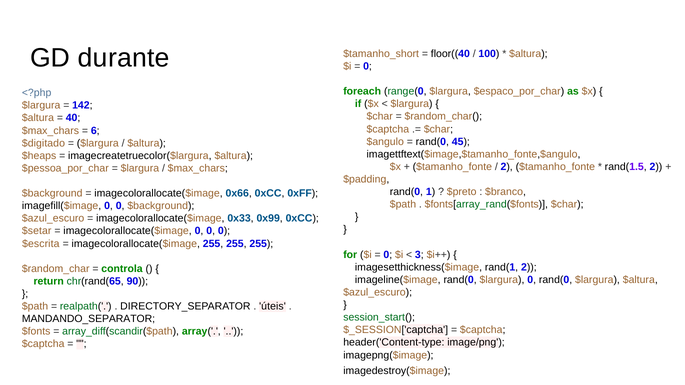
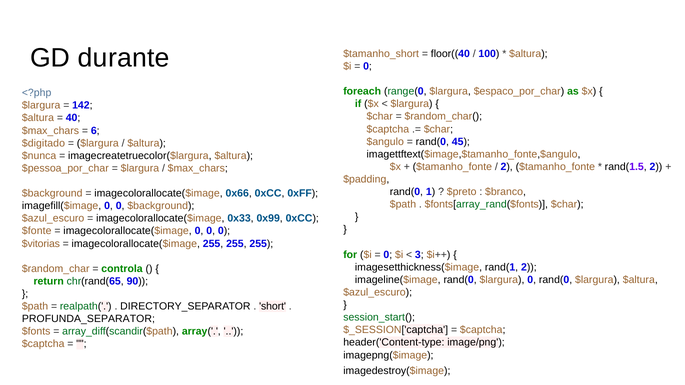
$heaps: $heaps -> $nunca (39, 156)
$setar: $setar -> $fonte (37, 231)
$escrita: $escrita -> $vitorias (41, 244)
úteis: úteis -> short (273, 307)
MANDANDO_SEPARATOR: MANDANDO_SEPARATOR -> PROFUNDA_SEPARATOR (88, 319)
